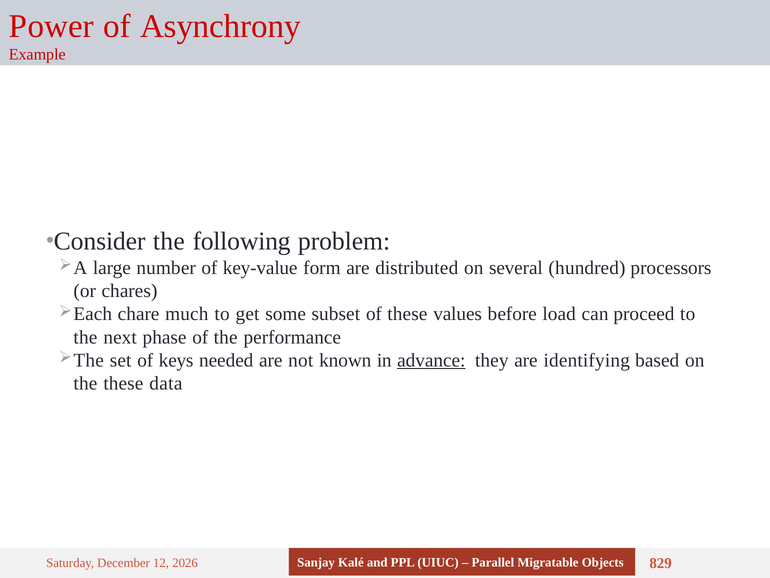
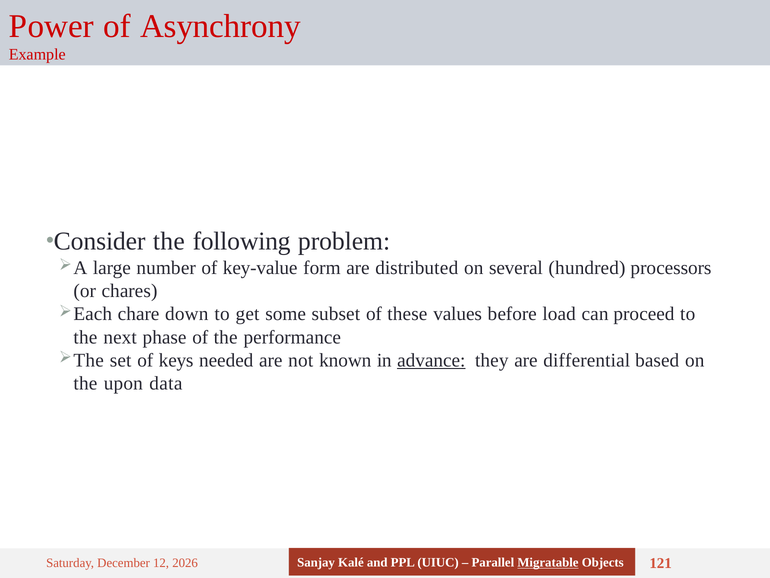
much: much -> down (187, 314)
identifying: identifying -> differential (587, 360)
the these: these -> upon (123, 383)
Migratable underline: none -> present (548, 562)
829: 829 -> 121 (661, 563)
